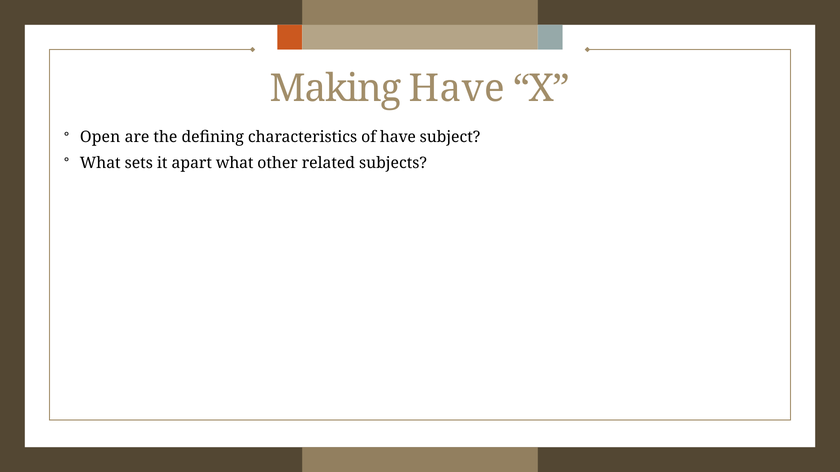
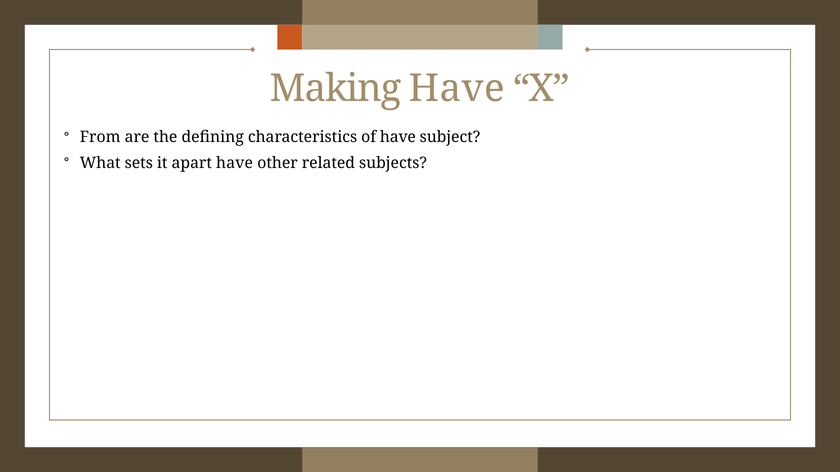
Open: Open -> From (100, 137)
apart what: what -> have (235, 163)
